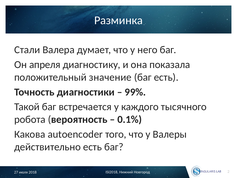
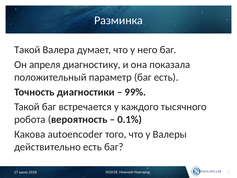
Стали: Стали -> Такой (27, 50)
значение: значение -> параметр (110, 77)
